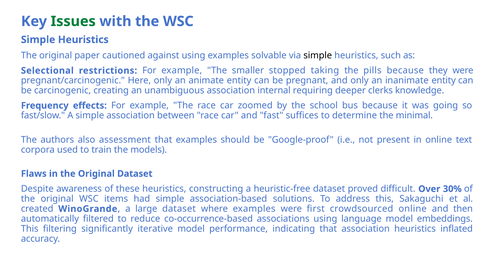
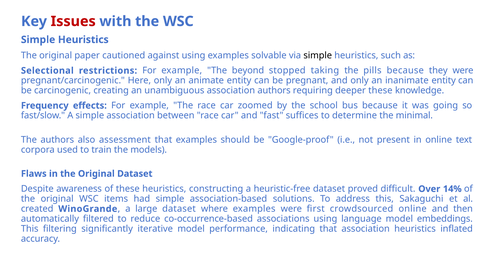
Issues colour: green -> red (73, 21)
smaller: smaller -> beyond (248, 71)
association internal: internal -> authors (274, 90)
deeper clerks: clerks -> these (380, 90)
30%: 30% -> 14% (452, 189)
